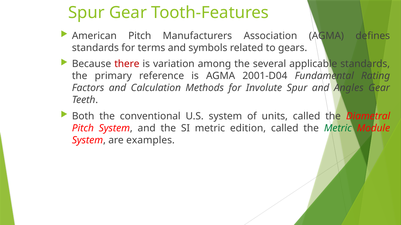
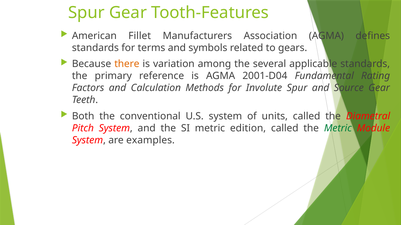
American Pitch: Pitch -> Fillet (140, 36)
there colour: red -> orange (127, 64)
Angles: Angles -> Source (349, 88)
